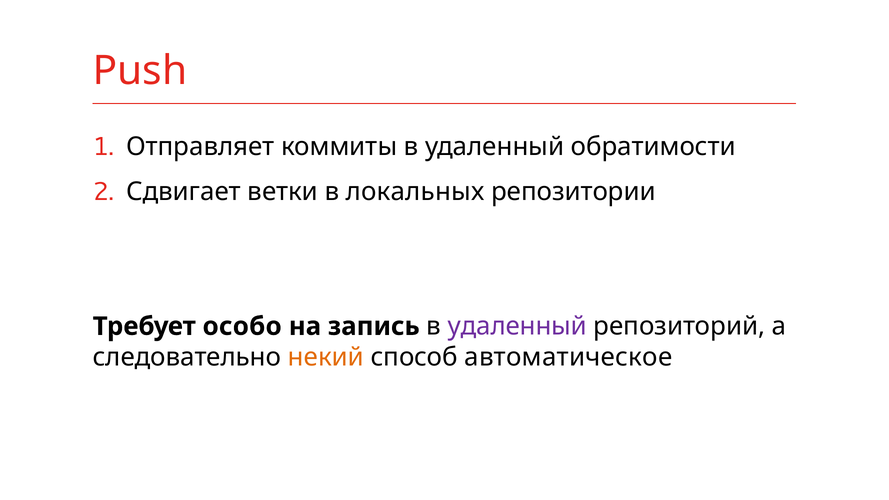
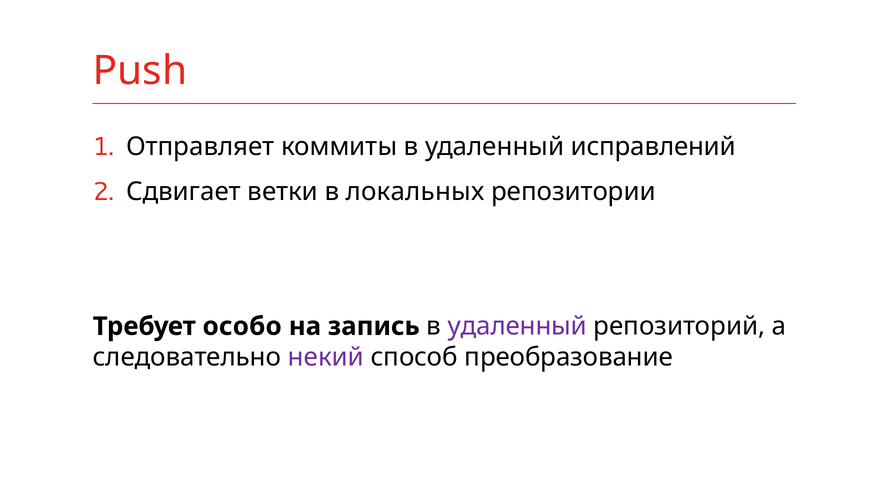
обратимости: обратимости -> исправлений (653, 147)
некий colour: orange -> purple (326, 357)
автоматическое: автоматическое -> преобразование (569, 357)
